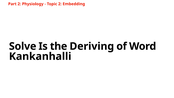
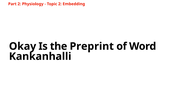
Solve: Solve -> Okay (23, 46)
Deriving: Deriving -> Preprint (92, 46)
